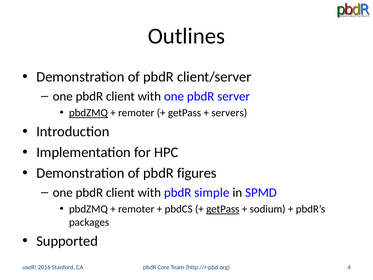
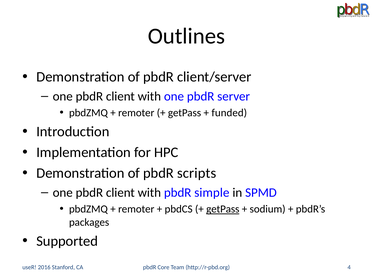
pbdZMQ underline: present -> none (88, 113)
servers: servers -> funded (229, 113)
figures: figures -> scripts (197, 173)
